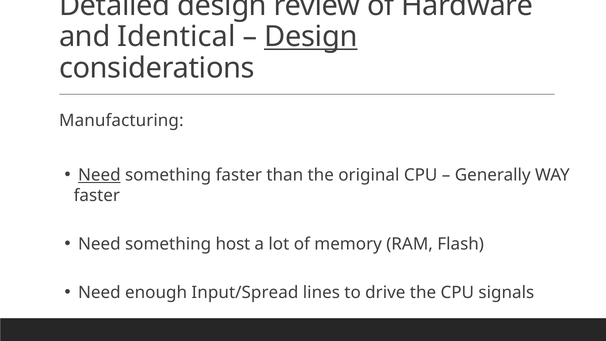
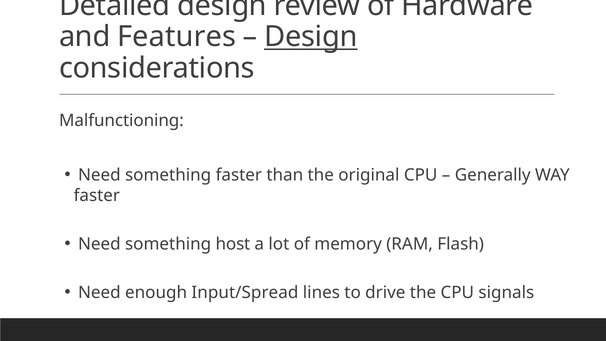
Identical: Identical -> Features (177, 37)
Manufacturing: Manufacturing -> Malfunctioning (121, 121)
Need underline: present -> none (99, 175)
